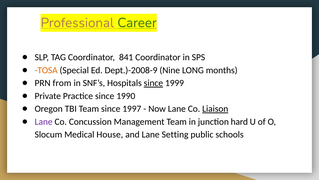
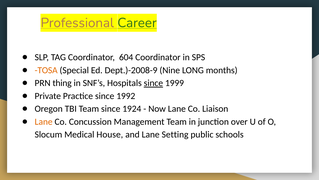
841: 841 -> 604 (126, 57)
from: from -> thing (62, 83)
1990: 1990 -> 1992 (126, 96)
1997: 1997 -> 1924 (132, 109)
Liaison underline: present -> none (215, 109)
Lane colour: purple -> orange (44, 121)
hard: hard -> over (239, 121)
